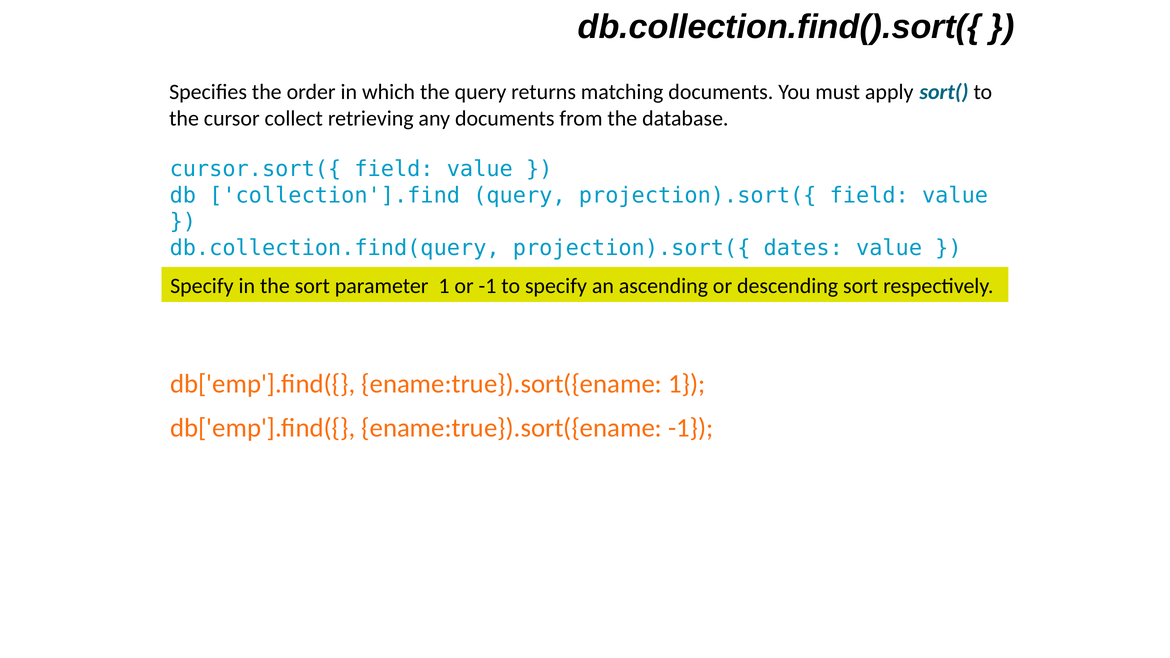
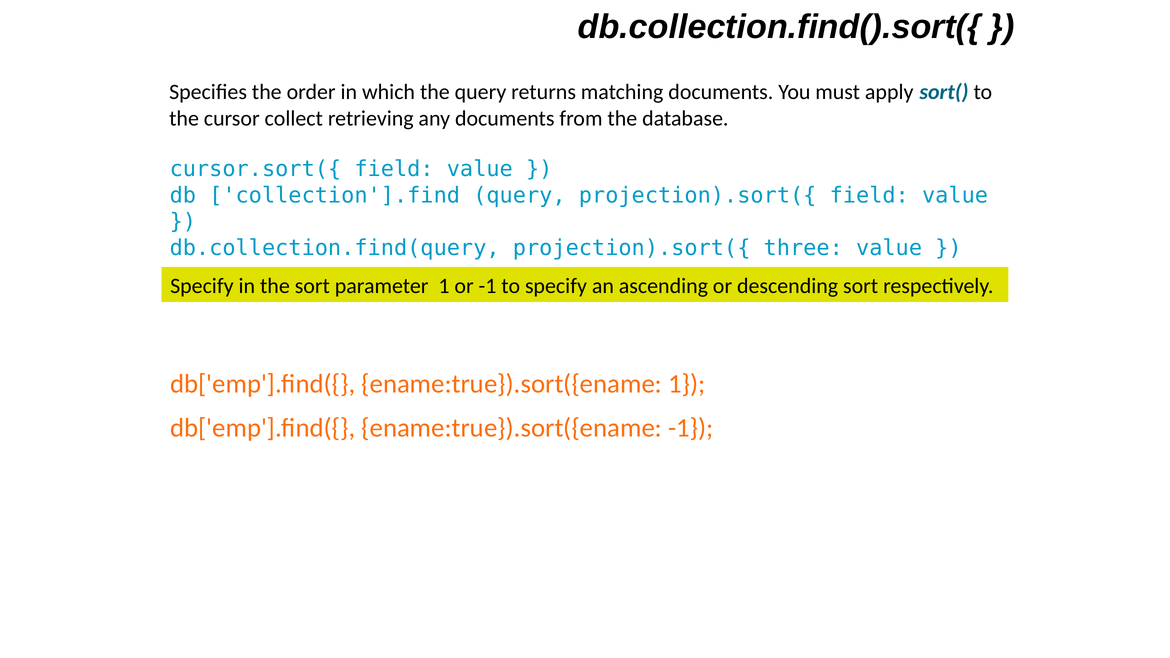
dates: dates -> three (803, 248)
